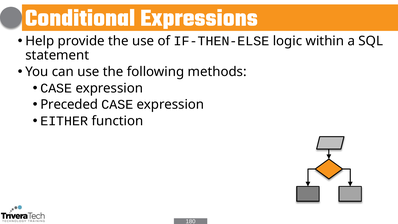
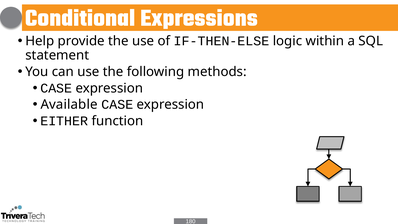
Preceded: Preceded -> Available (69, 105)
